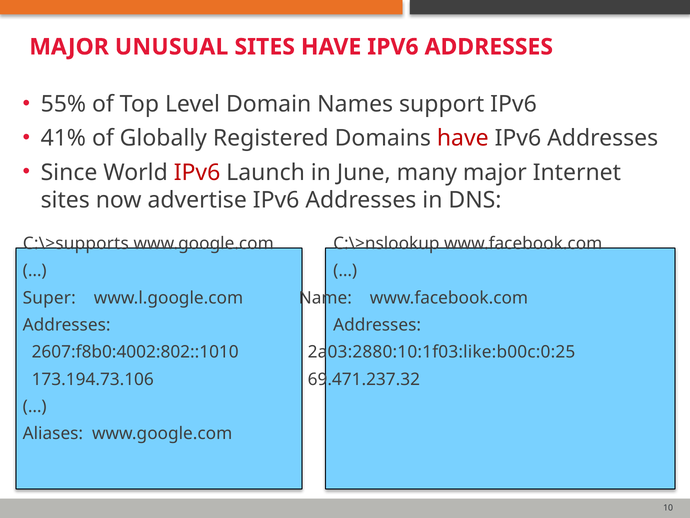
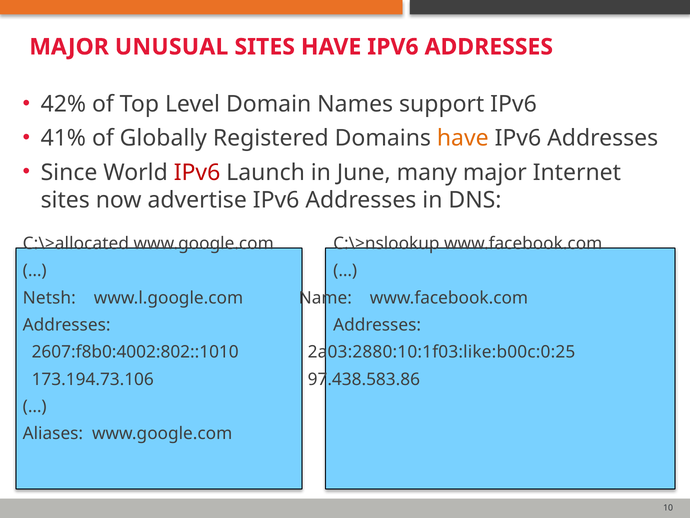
55%: 55% -> 42% (63, 104)
have colour: red -> orange (463, 138)
C:\>supports: C:\>supports -> C:\>allocated (76, 243)
Super: Super -> Netsh (49, 298)
69.471.237.32: 69.471.237.32 -> 97.438.583.86 (364, 379)
